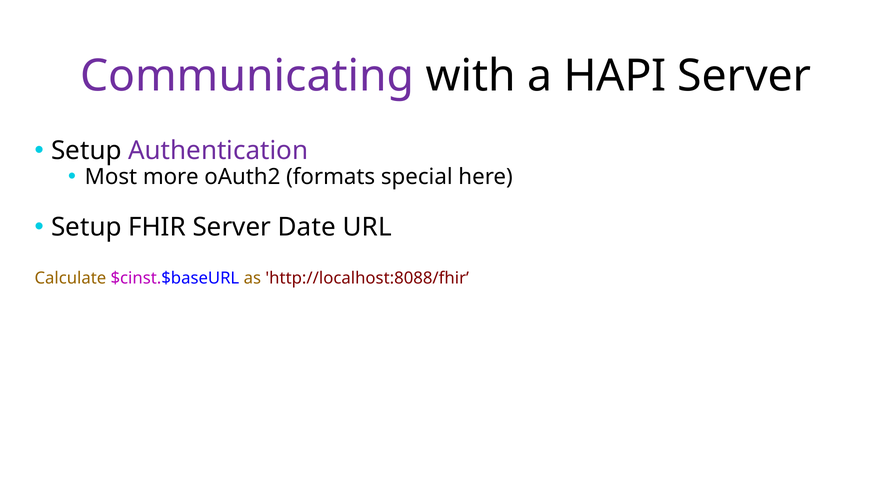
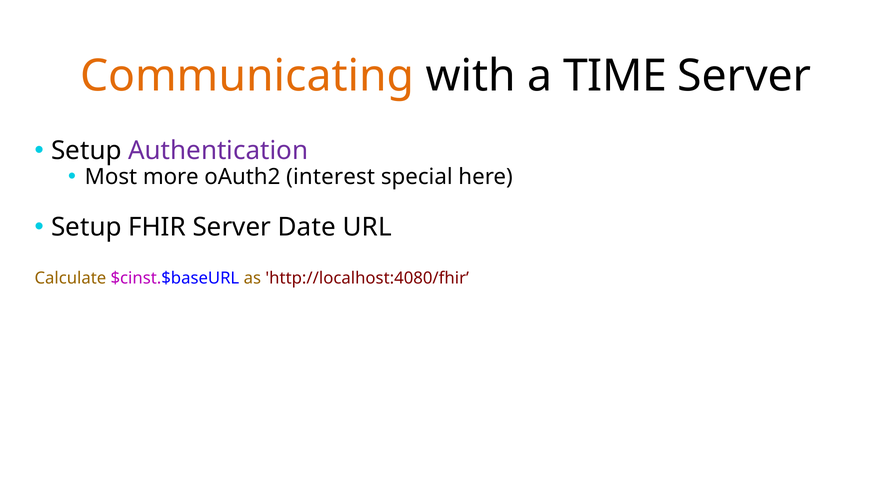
Communicating colour: purple -> orange (247, 76)
HAPI: HAPI -> TIME (615, 76)
formats: formats -> interest (331, 177)
http://localhost:8088/fhir: http://localhost:8088/fhir -> http://localhost:4080/fhir (367, 278)
